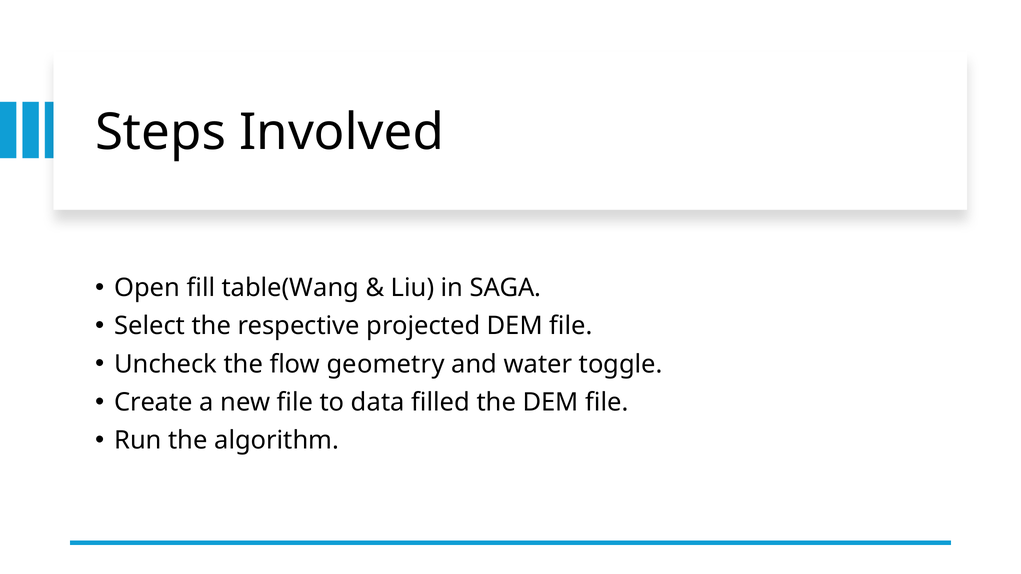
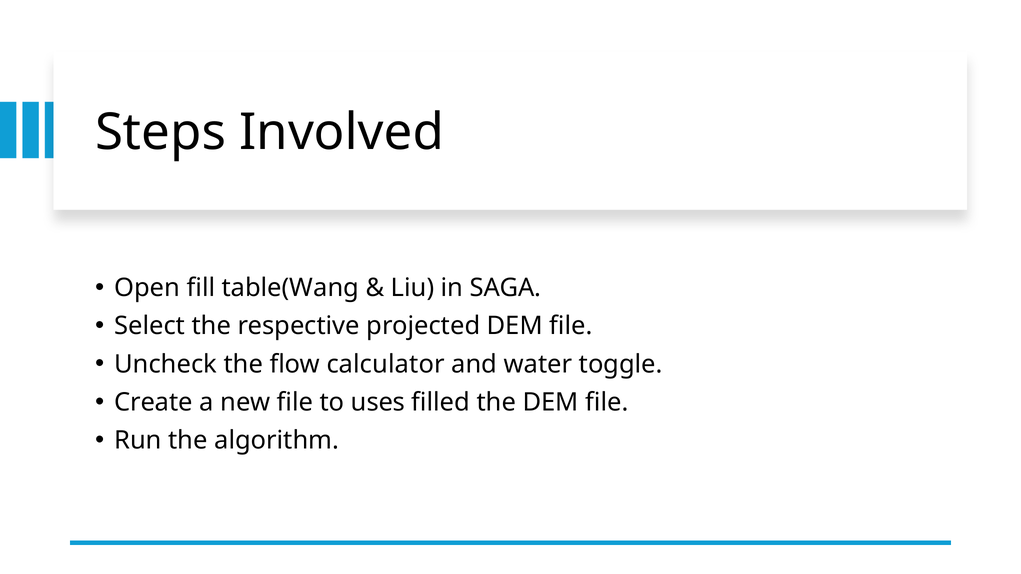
geometry: geometry -> calculator (386, 364)
data: data -> uses (378, 402)
